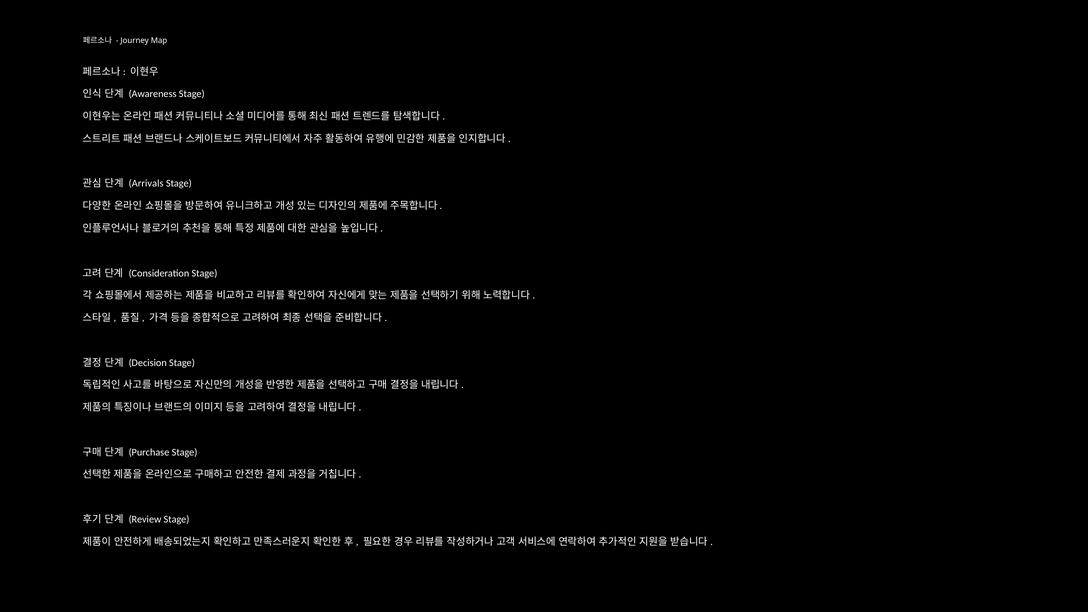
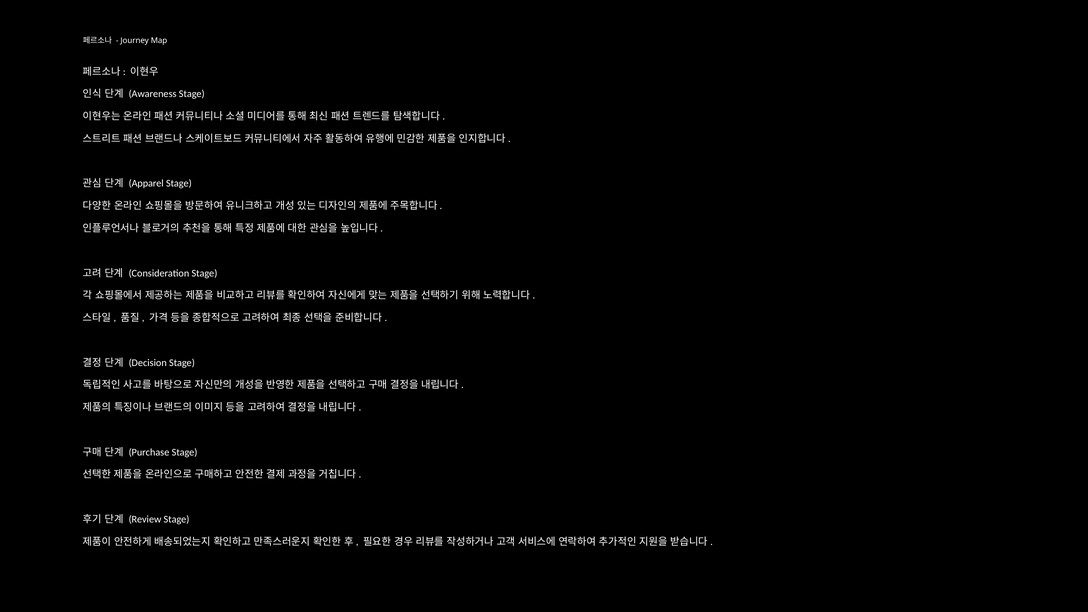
Arrivals: Arrivals -> Apparel (146, 184)
